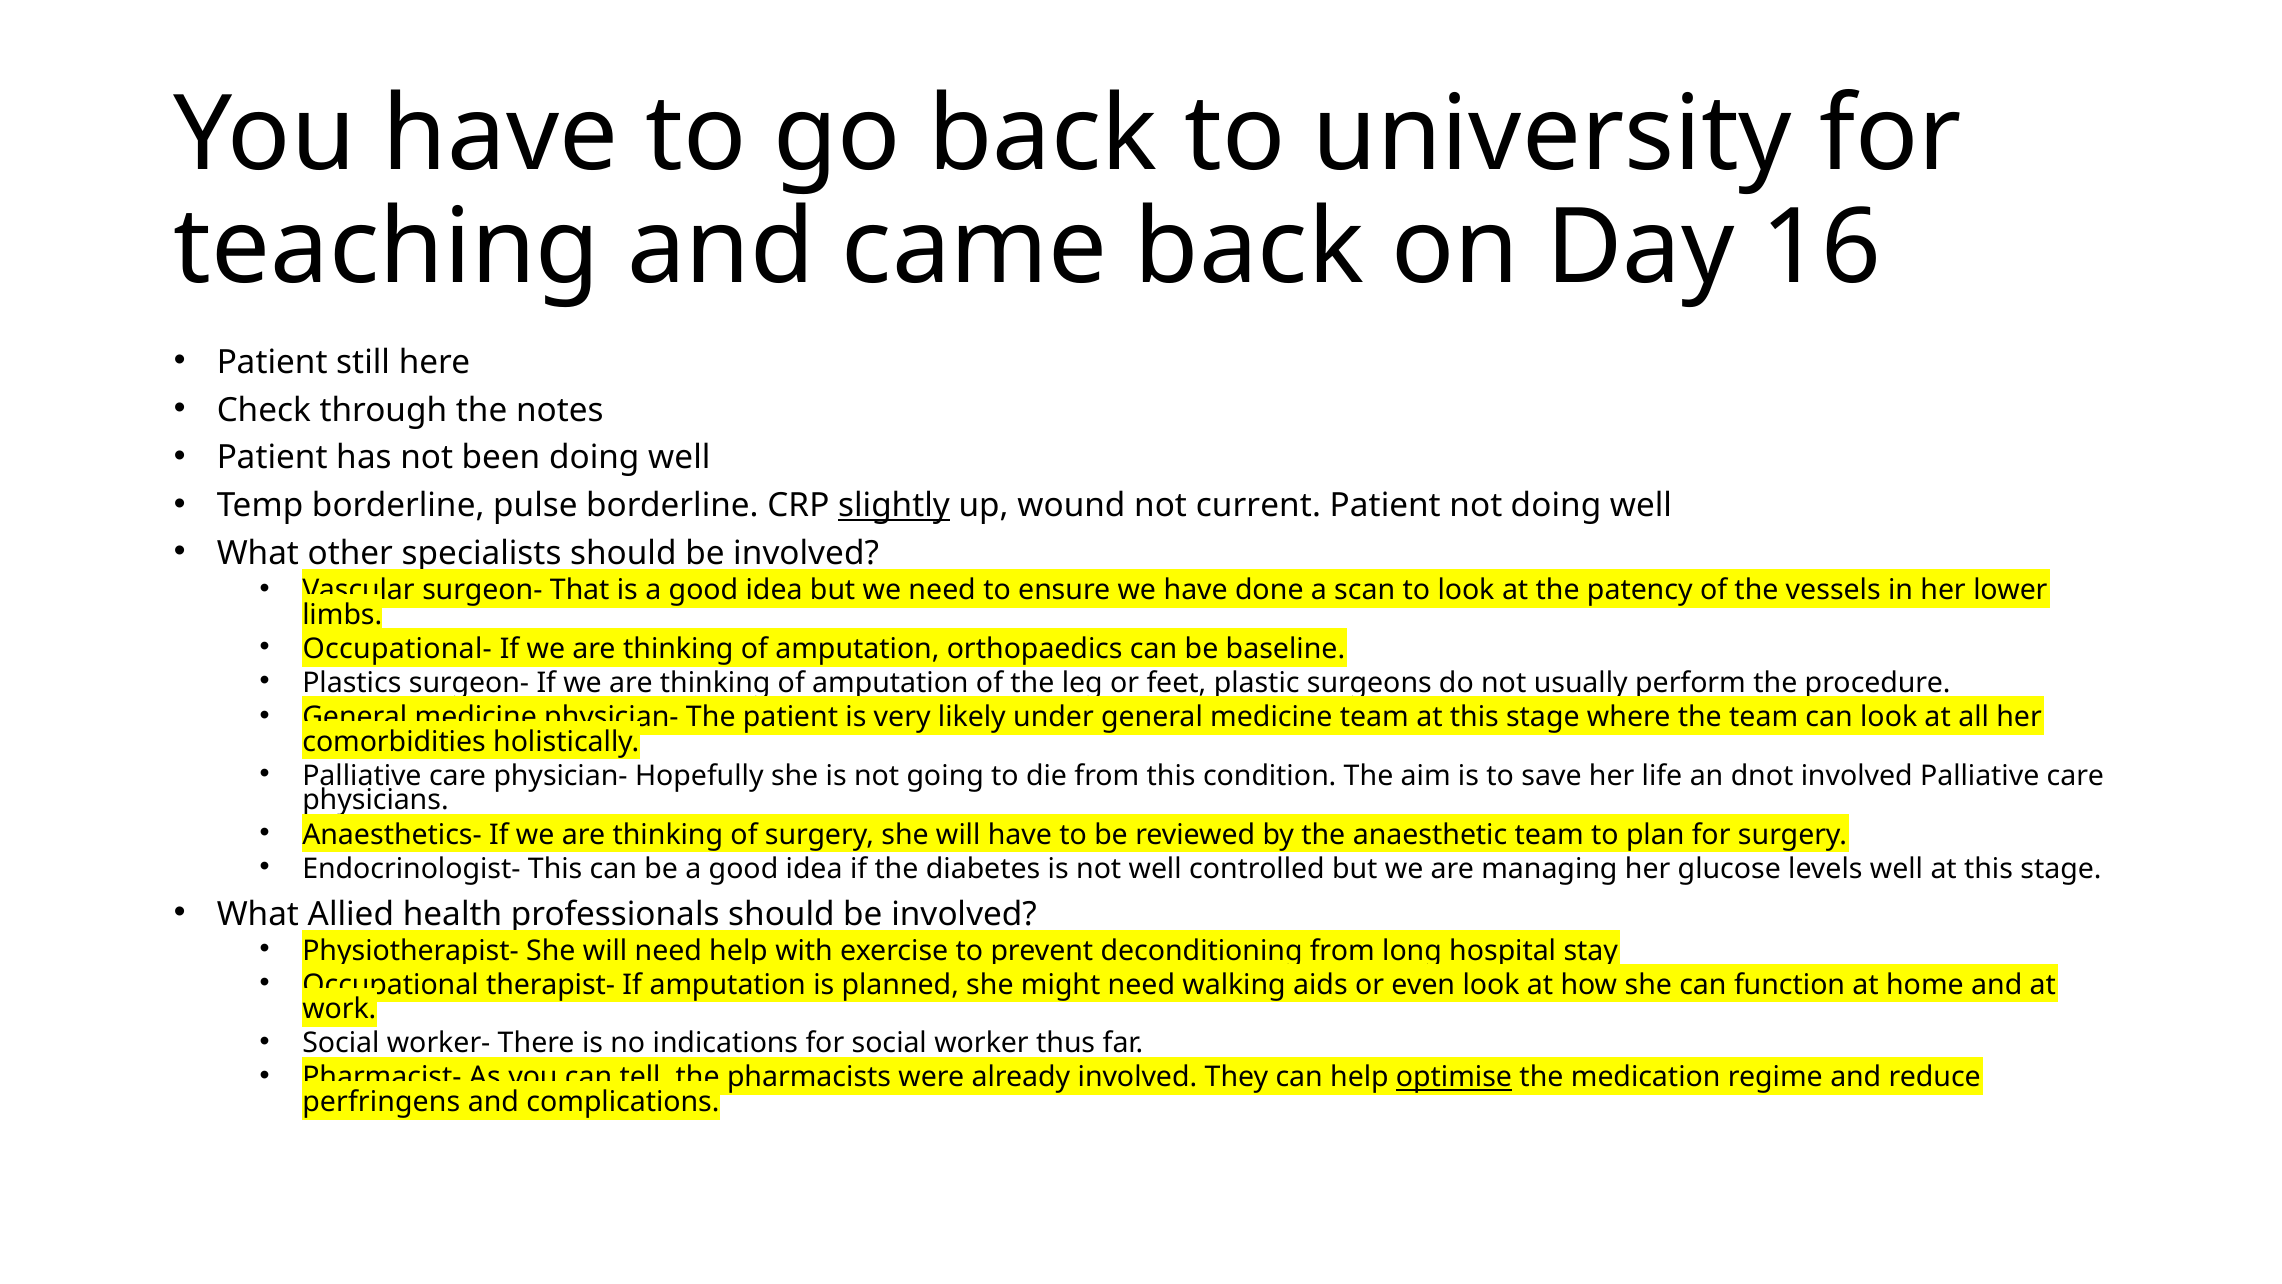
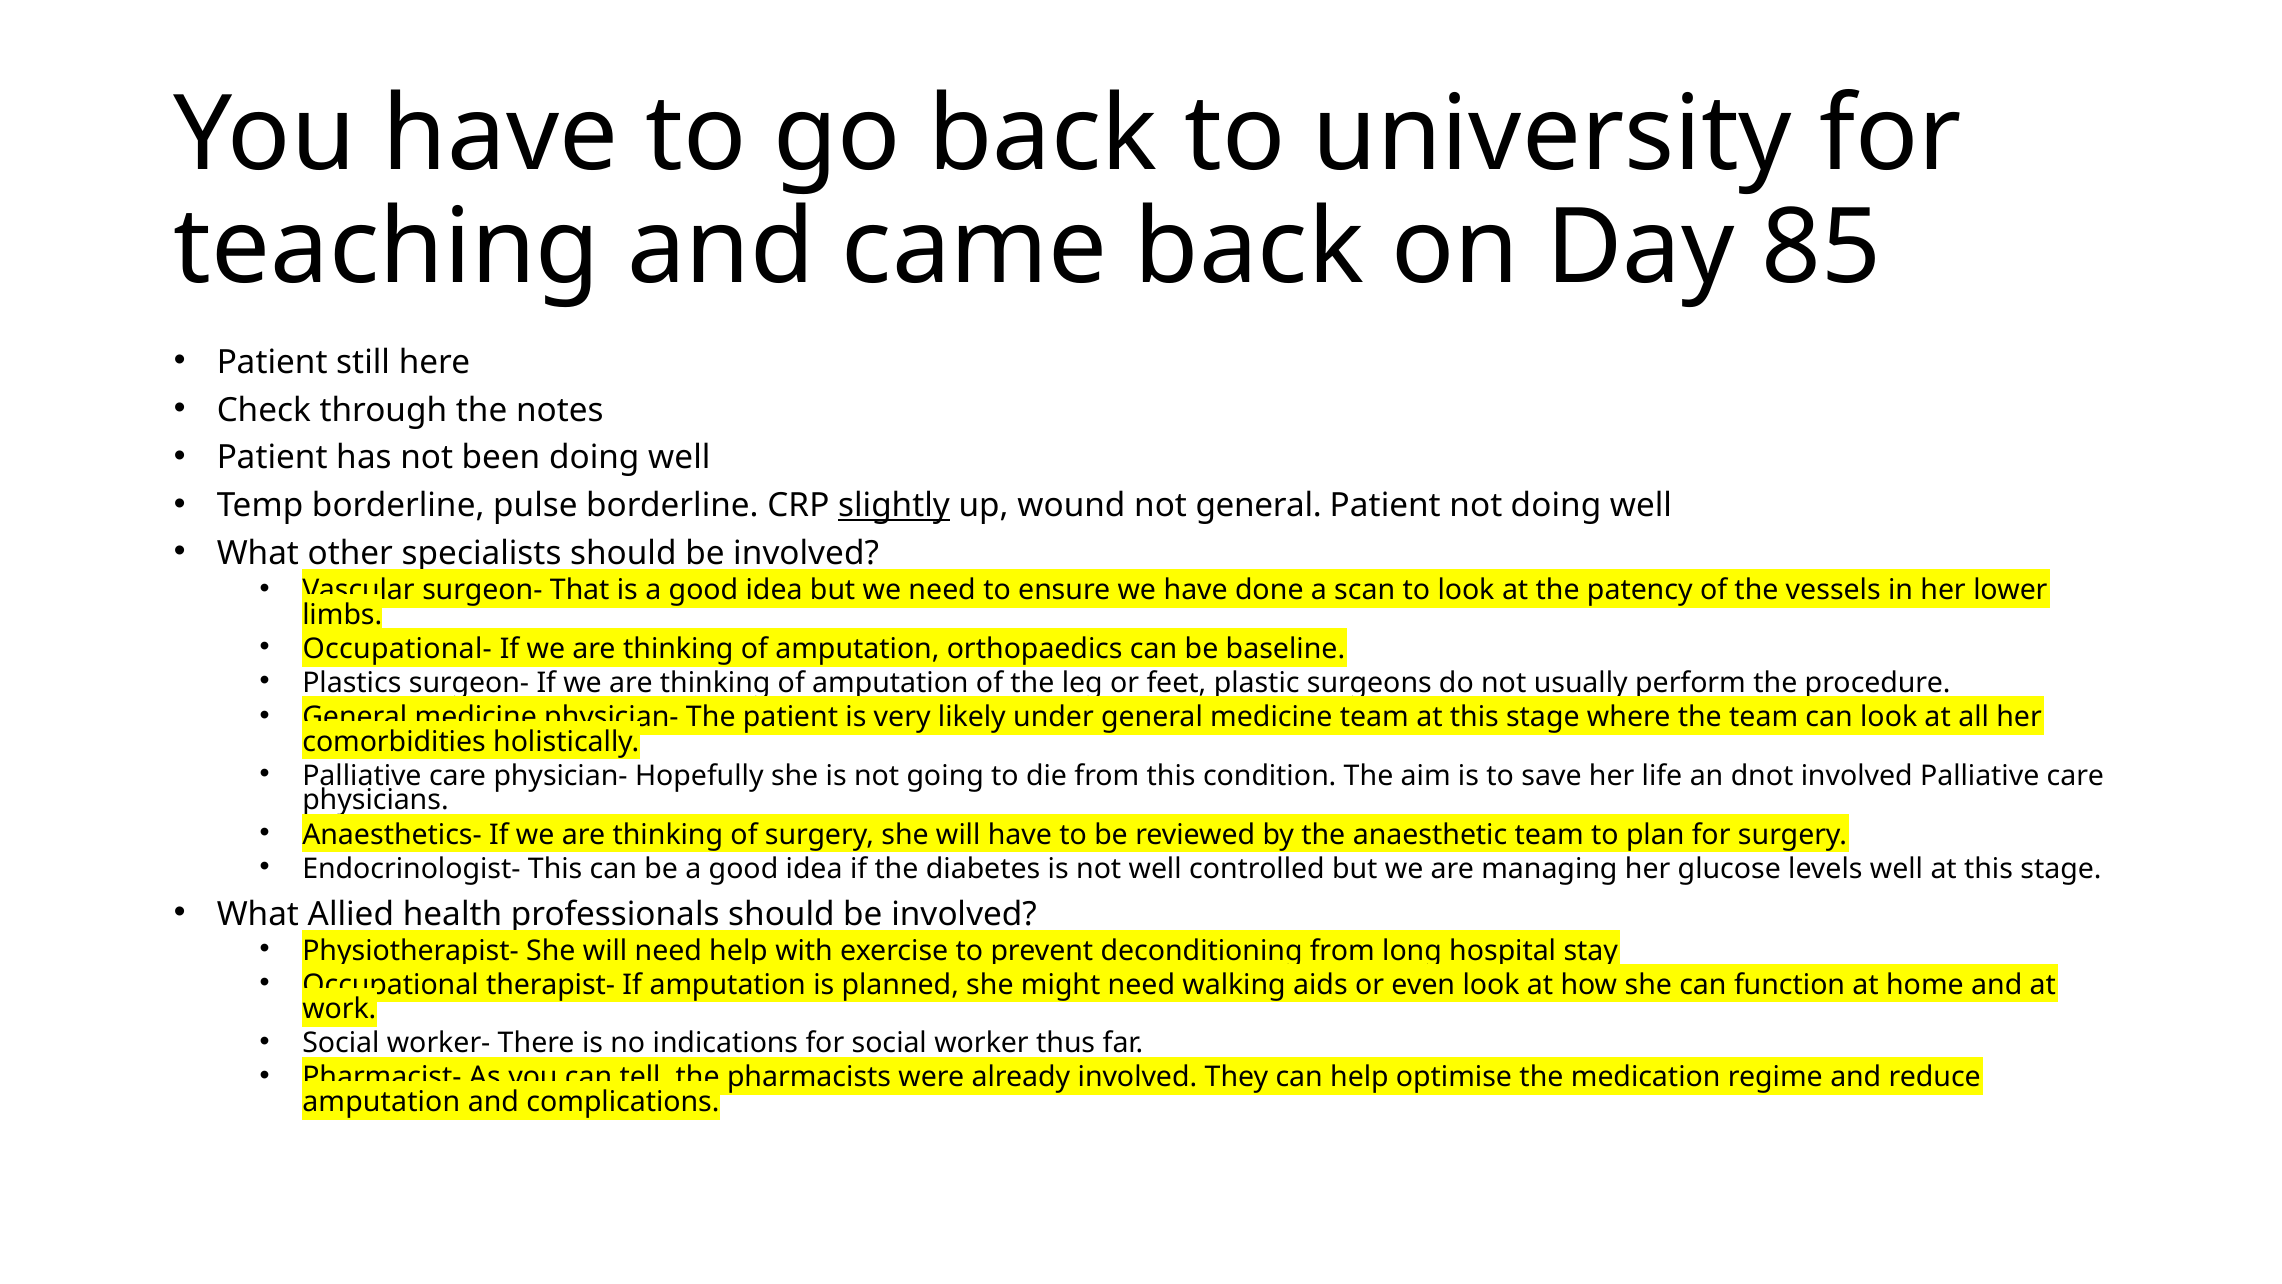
16: 16 -> 85 (1822, 248)
not current: current -> general (1259, 506)
optimise underline: present -> none (1454, 1077)
perfringens: perfringens -> amputation (381, 1102)
